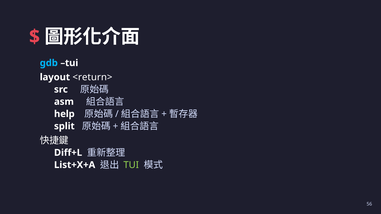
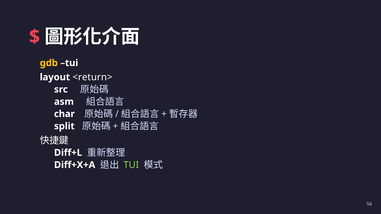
gdb colour: light blue -> yellow (49, 63)
help: help -> char (64, 114)
List+X+A: List+X+A -> Diff+X+A (75, 165)
